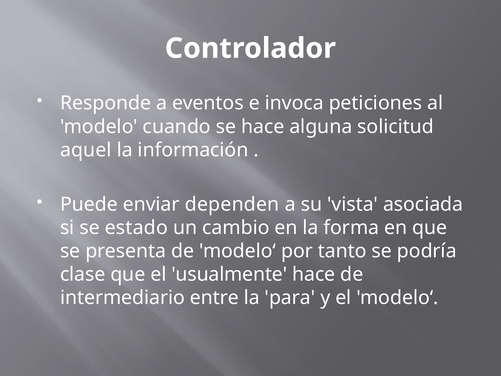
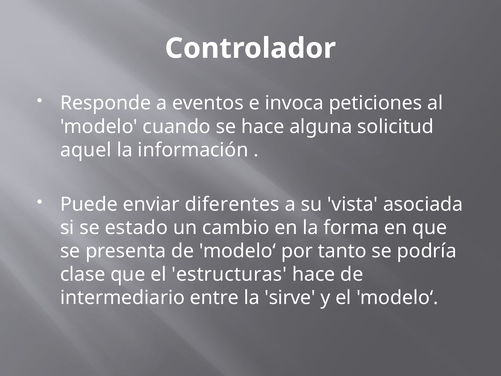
dependen: dependen -> diferentes (232, 204)
usualmente: usualmente -> estructuras (229, 274)
para: para -> sirve (290, 298)
